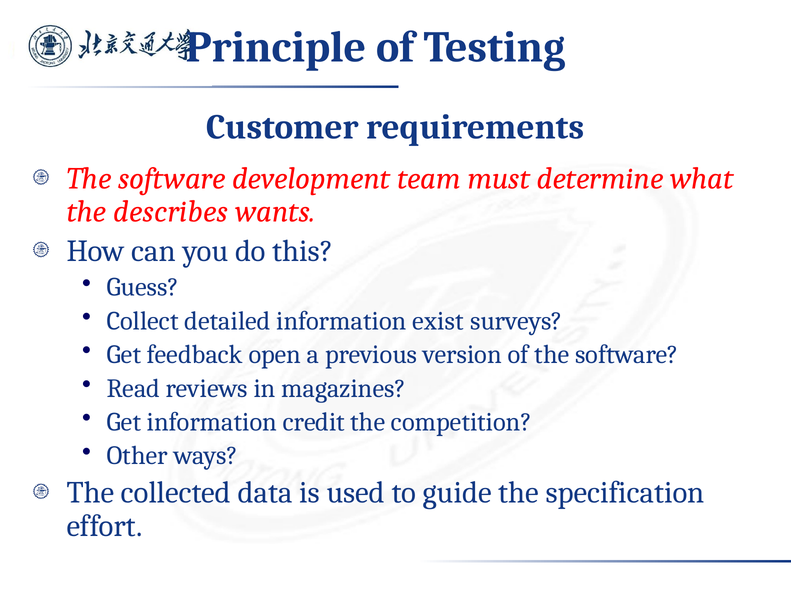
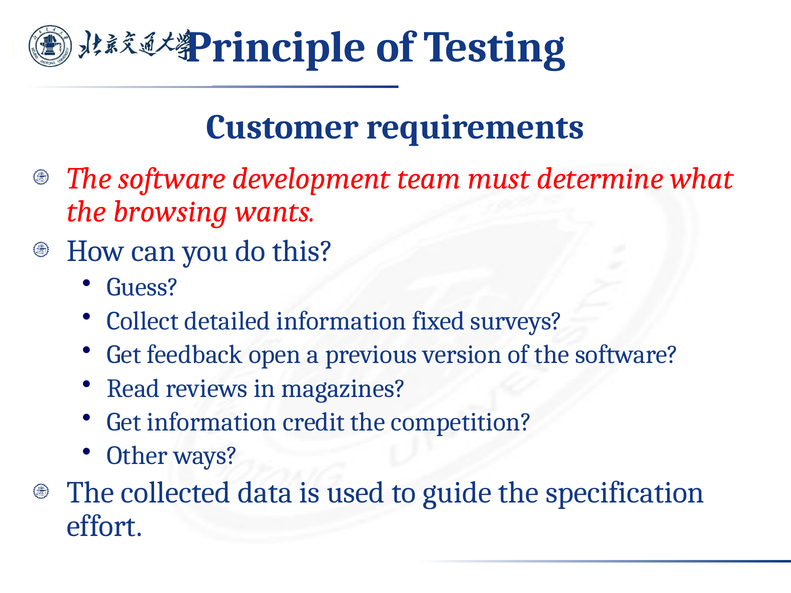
describes: describes -> browsing (171, 212)
exist: exist -> fixed (438, 321)
